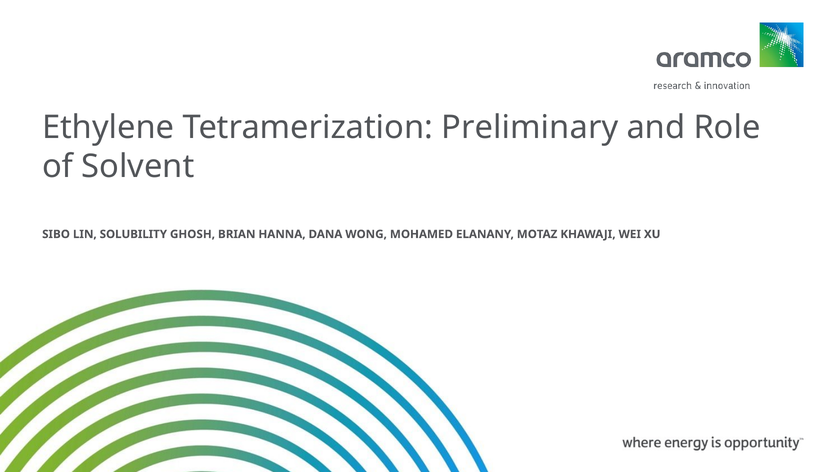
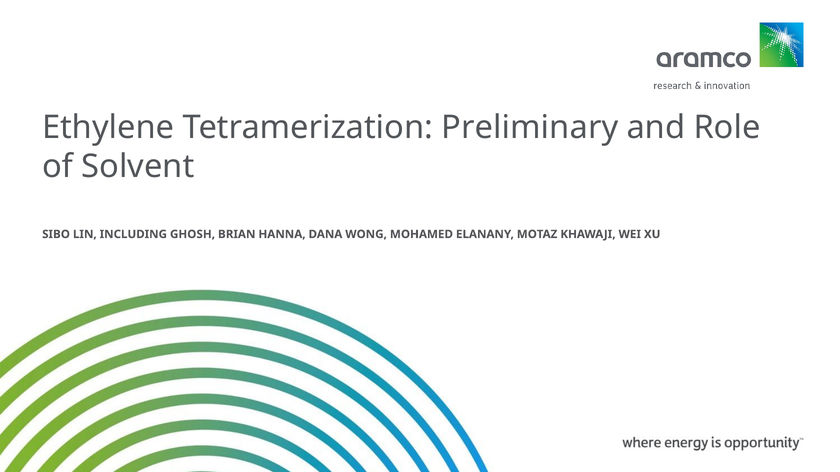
SOLUBILITY: SOLUBILITY -> INCLUDING (133, 234)
